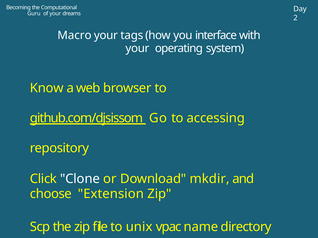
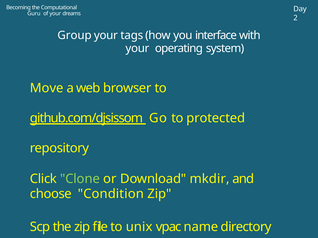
Macro: Macro -> Group (75, 35)
Know: Know -> Move (47, 88)
accessing: accessing -> protected (216, 118)
Clone colour: white -> light green (80, 179)
Extension: Extension -> Condition (111, 194)
